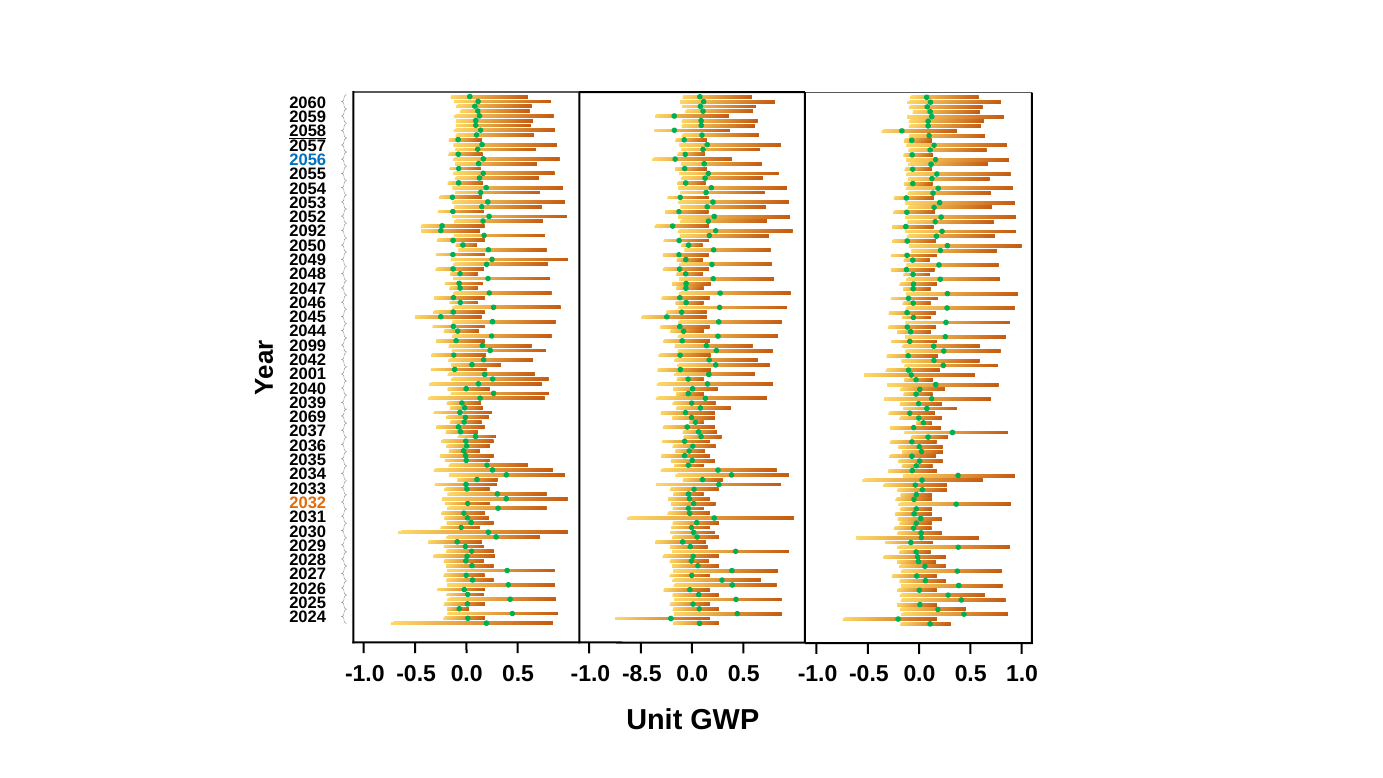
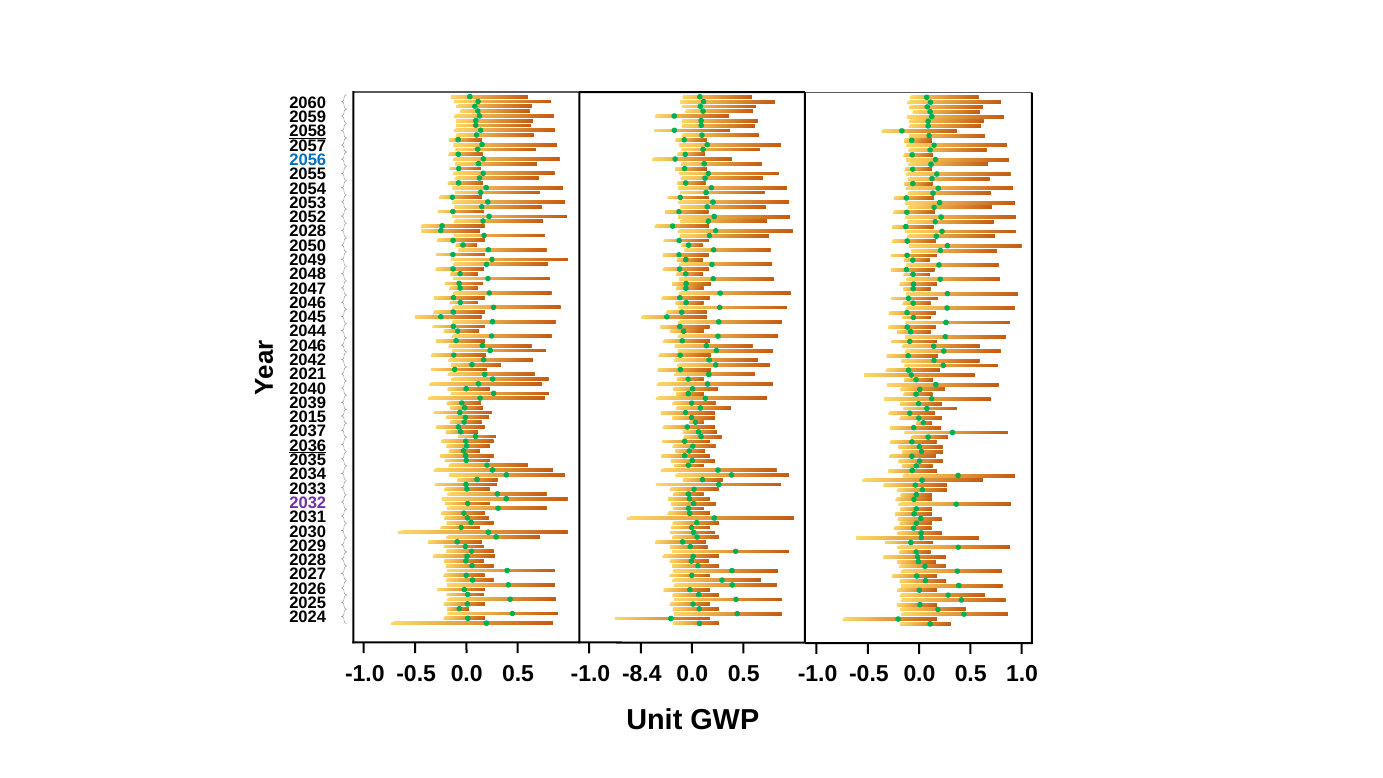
2092: 2092 -> 2028 (308, 231)
2099: 2099 -> 2046 (308, 346)
2001: 2001 -> 2021 (308, 374)
2069: 2069 -> 2015 (308, 417)
2036 underline: none -> present (308, 446)
2032 colour: orange -> purple (308, 503)
-8.5: -8.5 -> -8.4 (642, 673)
